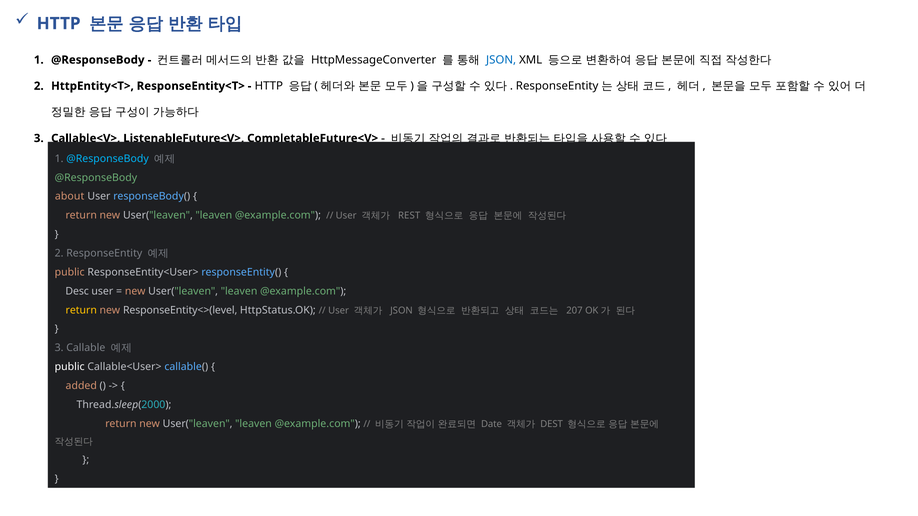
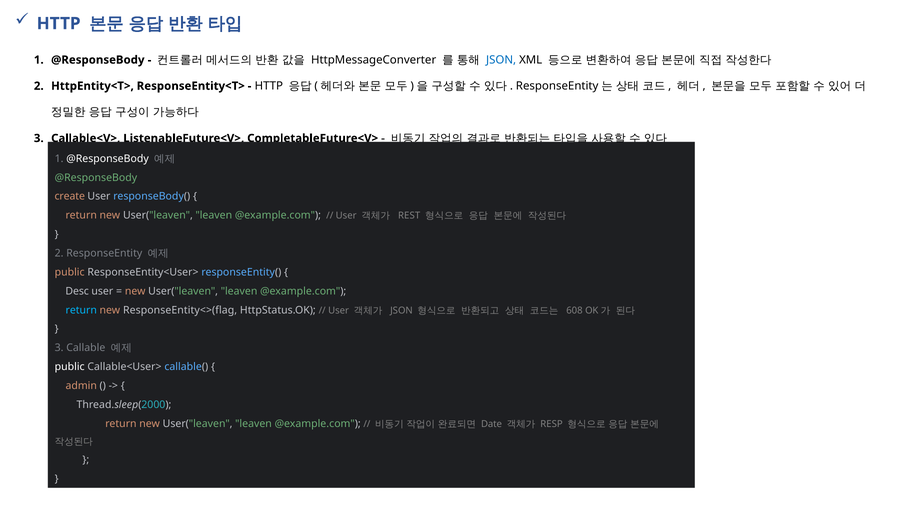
@ResponseBody colour: light blue -> white (108, 159)
about: about -> create (70, 197)
return colour: yellow -> light blue (81, 310)
ResponseEntity<>(level: ResponseEntity<>(level -> ResponseEntity<>(flag (180, 310)
207: 207 -> 608 (574, 311)
added: added -> admin (81, 386)
DEST: DEST -> RESP (551, 424)
